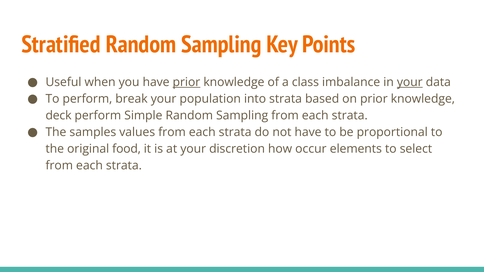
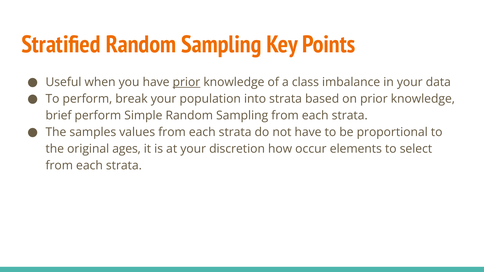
your underline: present -> none (410, 82)
deck: deck -> brief (59, 116)
food: food -> ages (127, 149)
